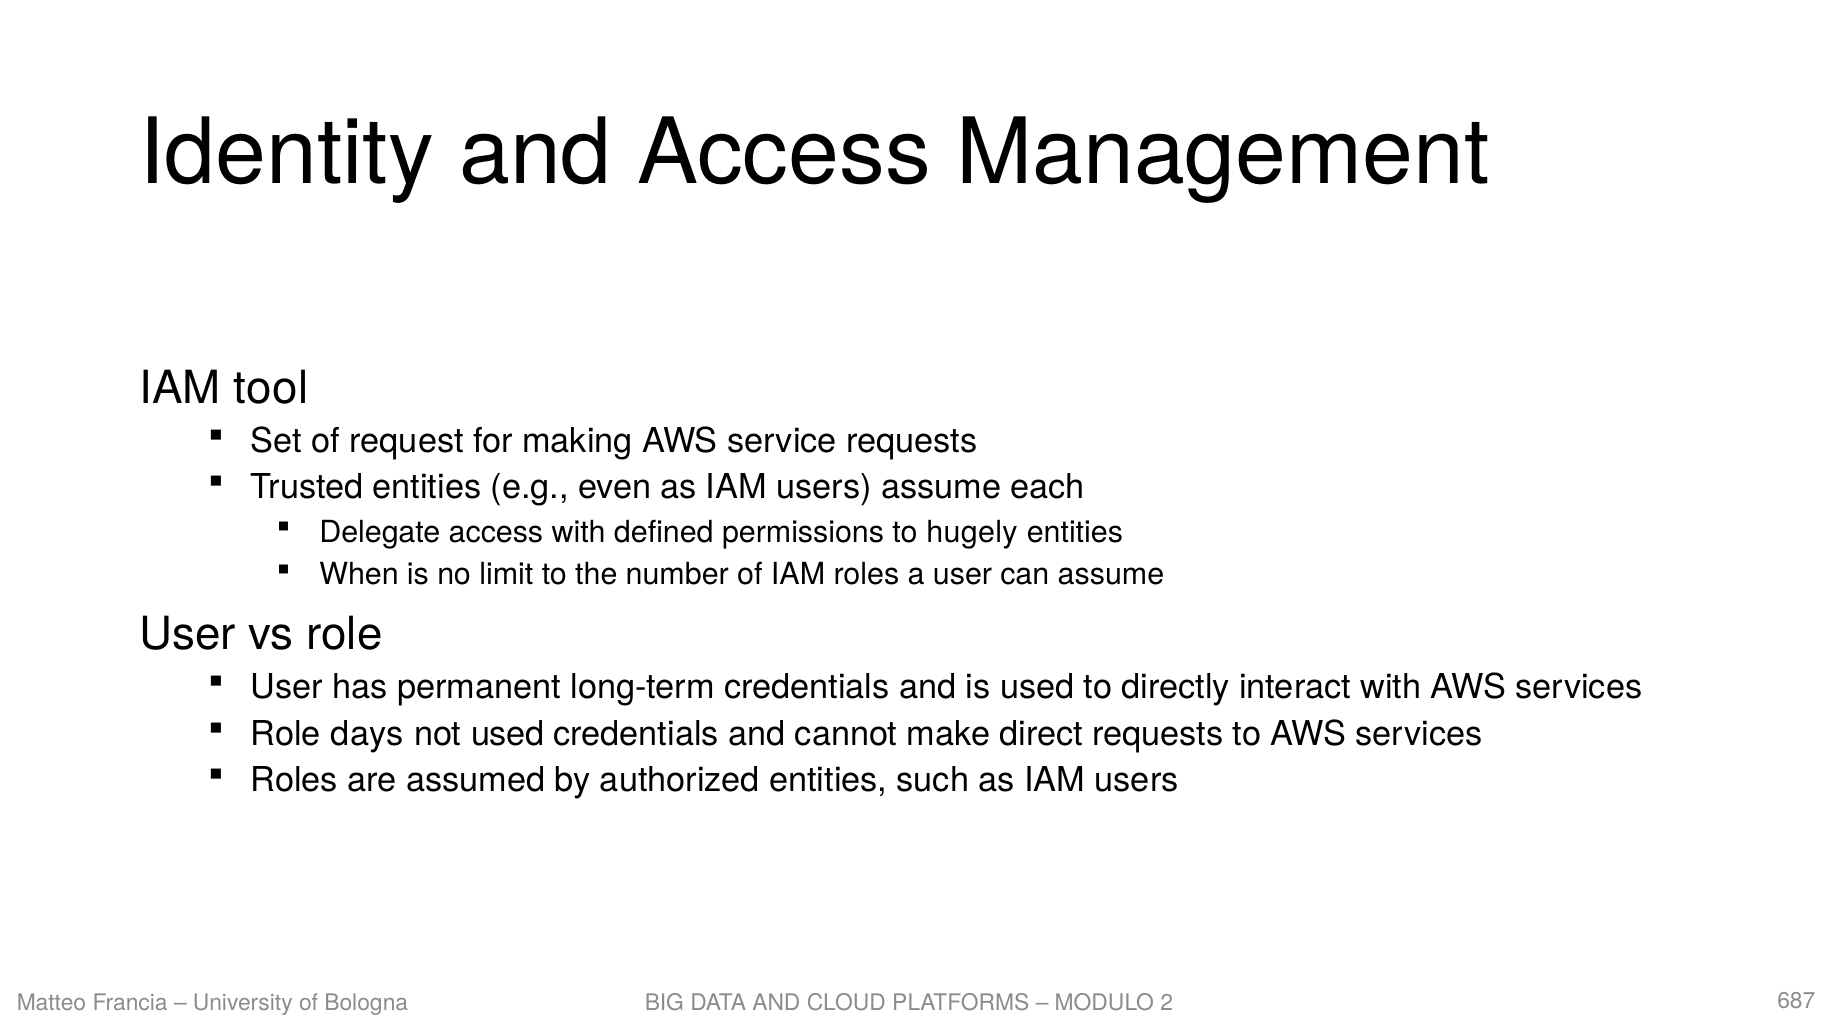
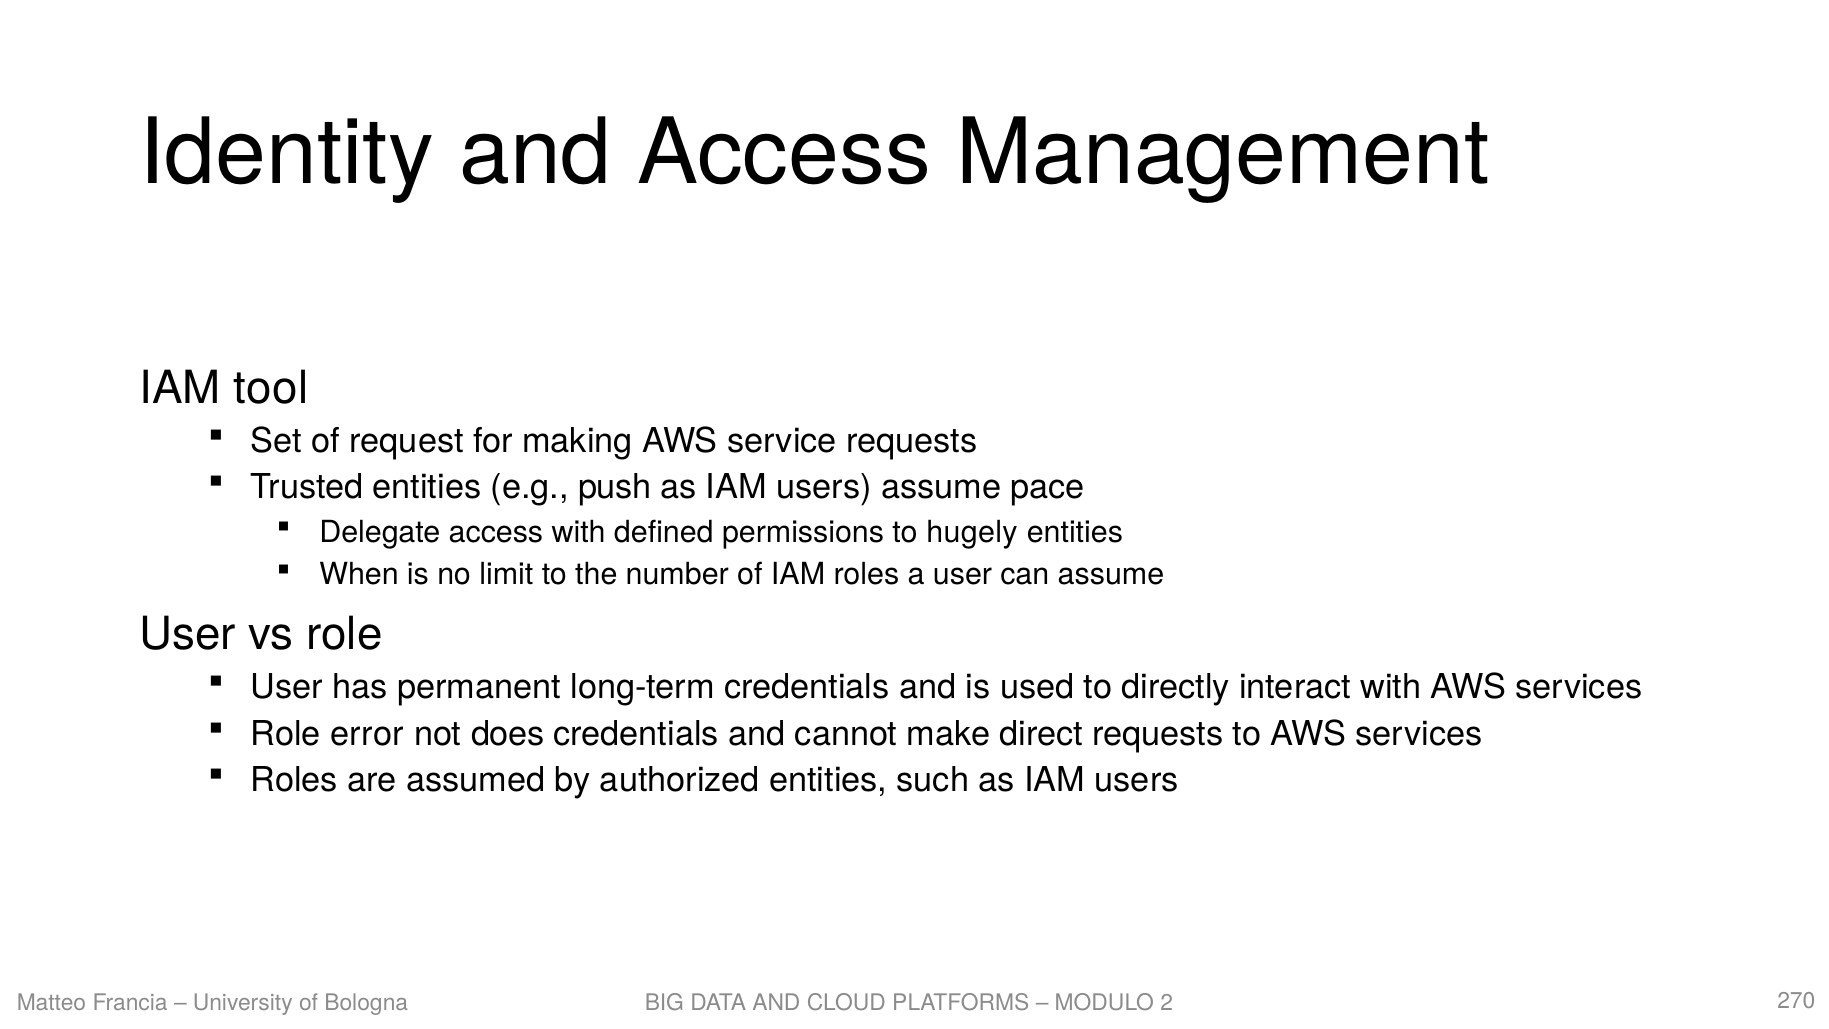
even: even -> push (615, 488)
each: each -> pace (1048, 488)
days: days -> error (367, 734)
not used: used -> does (508, 734)
687: 687 -> 270 (1796, 1000)
